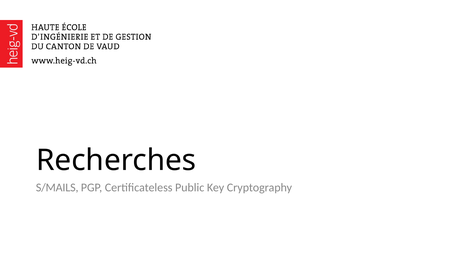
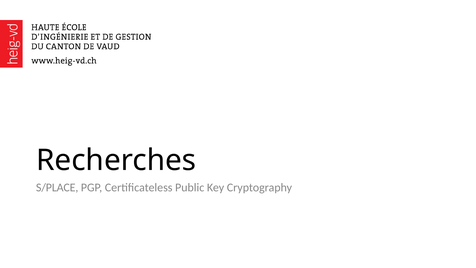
S/MAILS: S/MAILS -> S/PLACE (57, 187)
